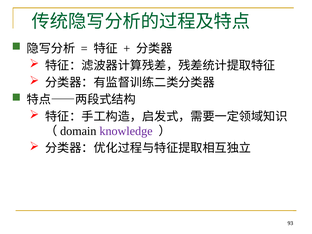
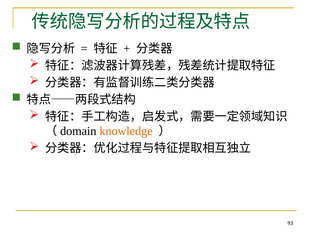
knowledge colour: purple -> orange (126, 131)
